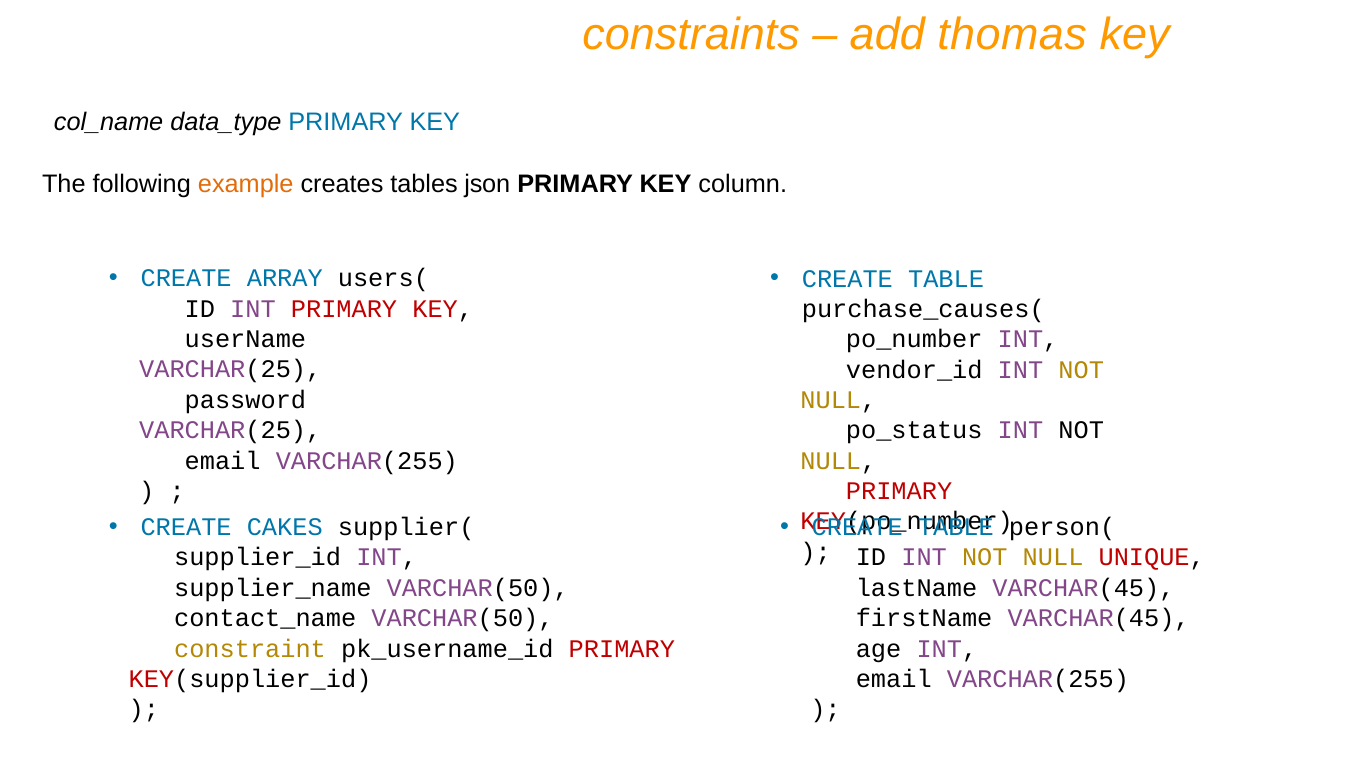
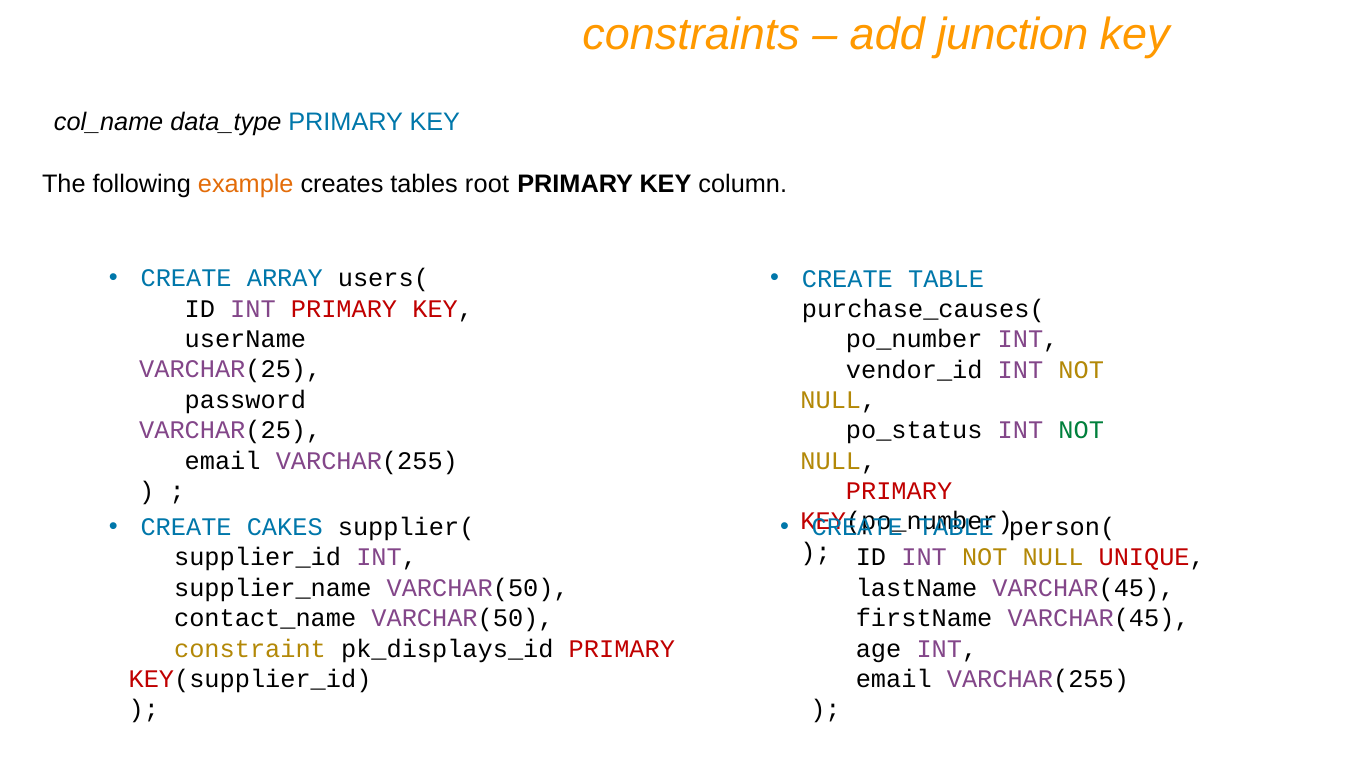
thomas: thomas -> junction (1013, 35)
json: json -> root (487, 184)
NOT colour: black -> green (1081, 430)
pk_username_id: pk_username_id -> pk_displays_id (447, 648)
